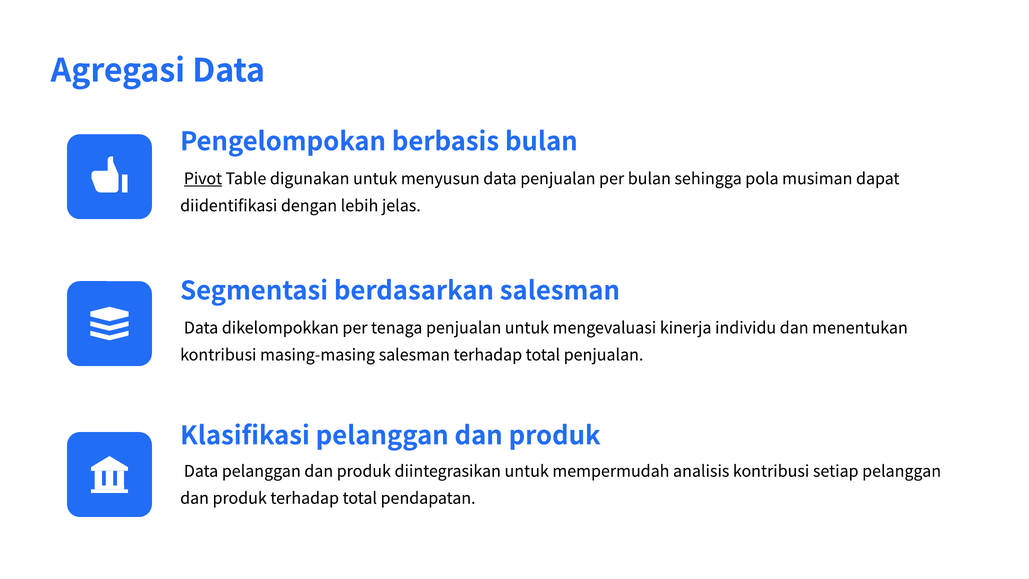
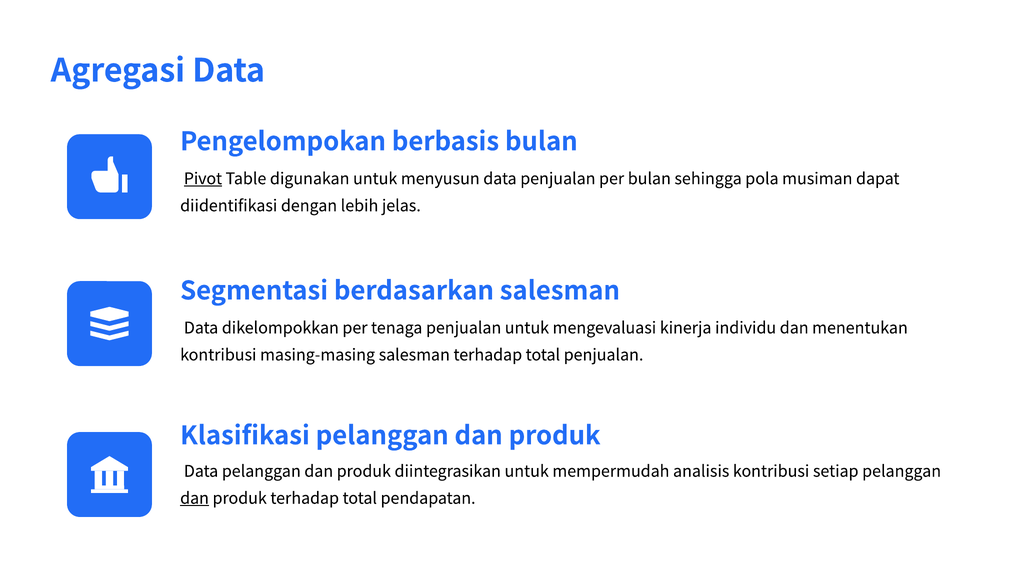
dan underline: none -> present (195, 498)
